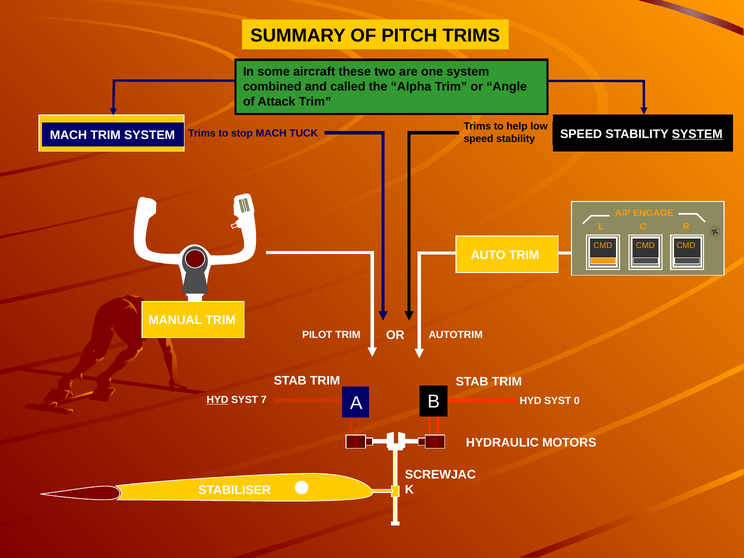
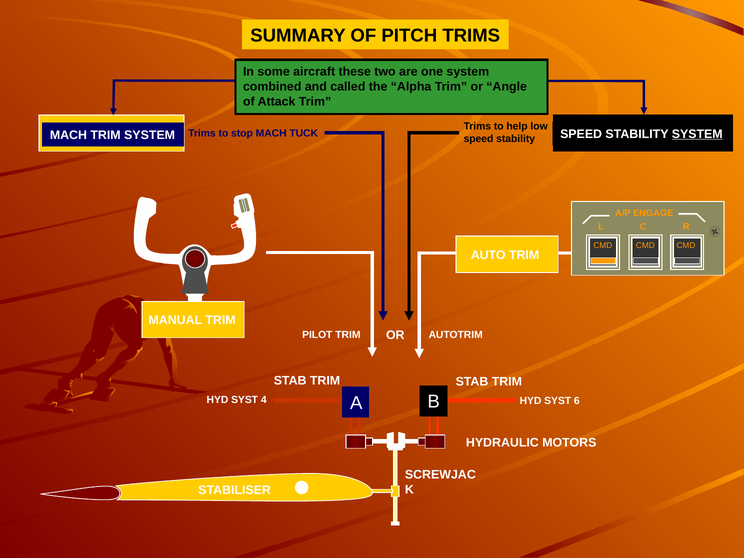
HYD underline: present -> none (217, 400)
7: 7 -> 4 (264, 400)
0: 0 -> 6 (577, 401)
